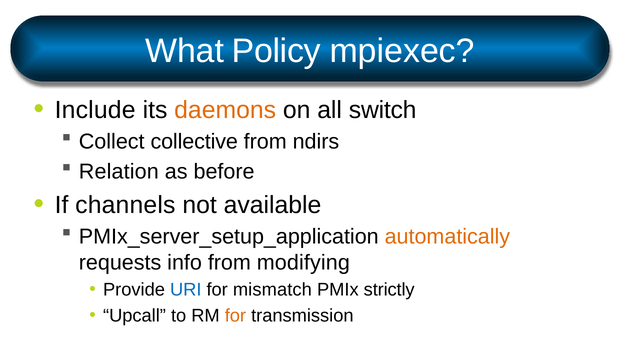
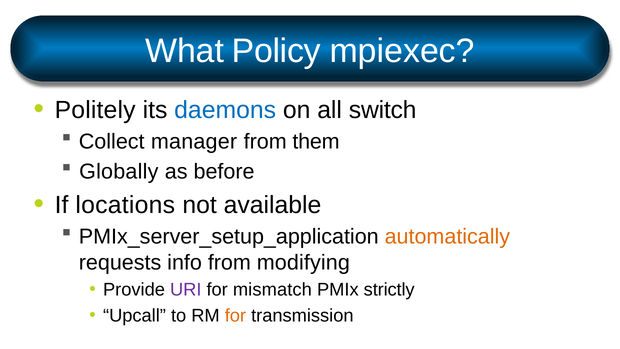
Include: Include -> Politely (95, 110)
daemons colour: orange -> blue (225, 110)
collective: collective -> manager (194, 142)
ndirs: ndirs -> them (316, 142)
Relation: Relation -> Globally (119, 172)
channels: channels -> locations (125, 205)
URI colour: blue -> purple (186, 290)
